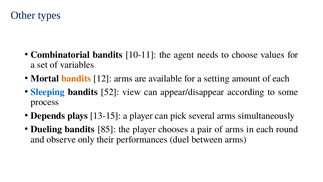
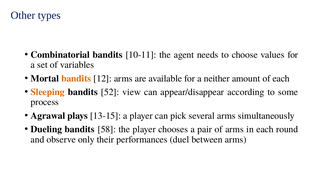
setting: setting -> neither (217, 78)
Sleeping colour: blue -> orange (48, 92)
Depends: Depends -> Agrawal (48, 115)
85: 85 -> 58 (107, 129)
